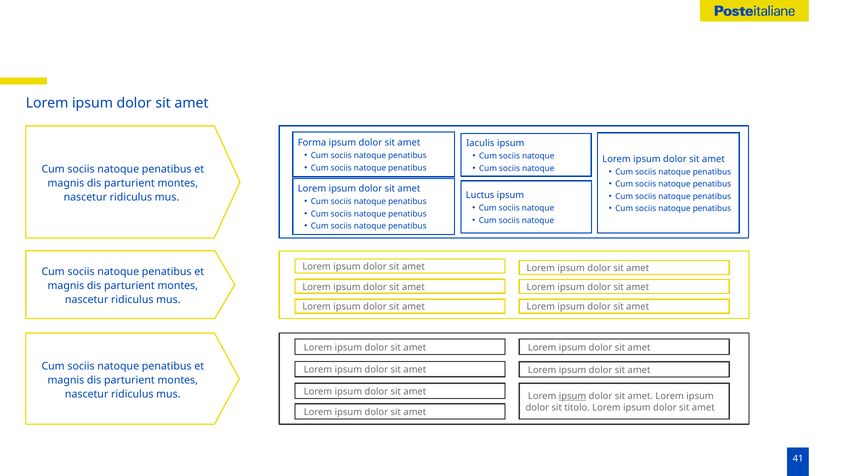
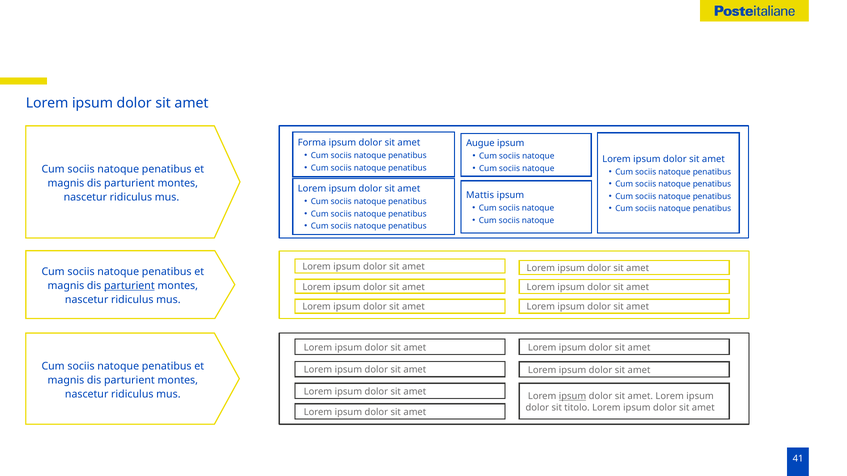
Iaculis: Iaculis -> Augue (480, 143)
Luctus: Luctus -> Mattis (480, 195)
parturient underline: none -> present (129, 286)
